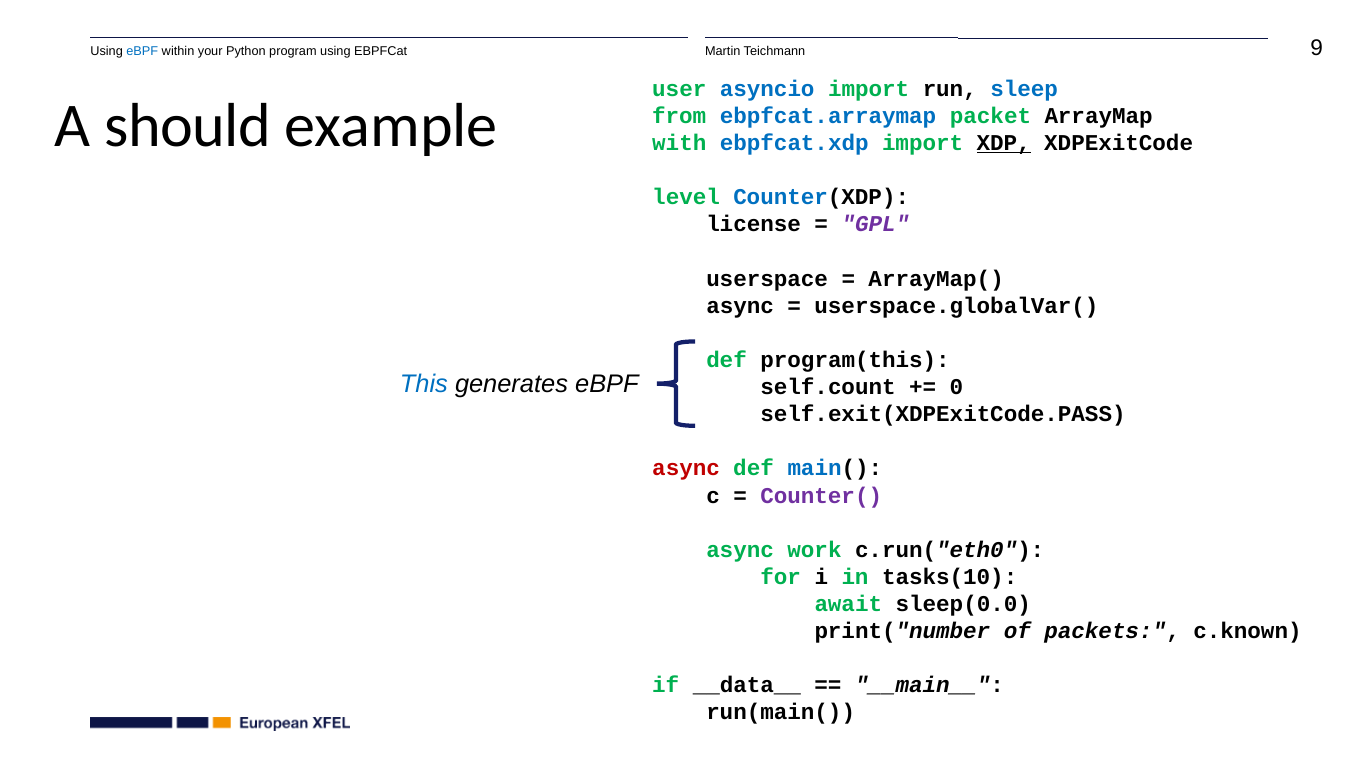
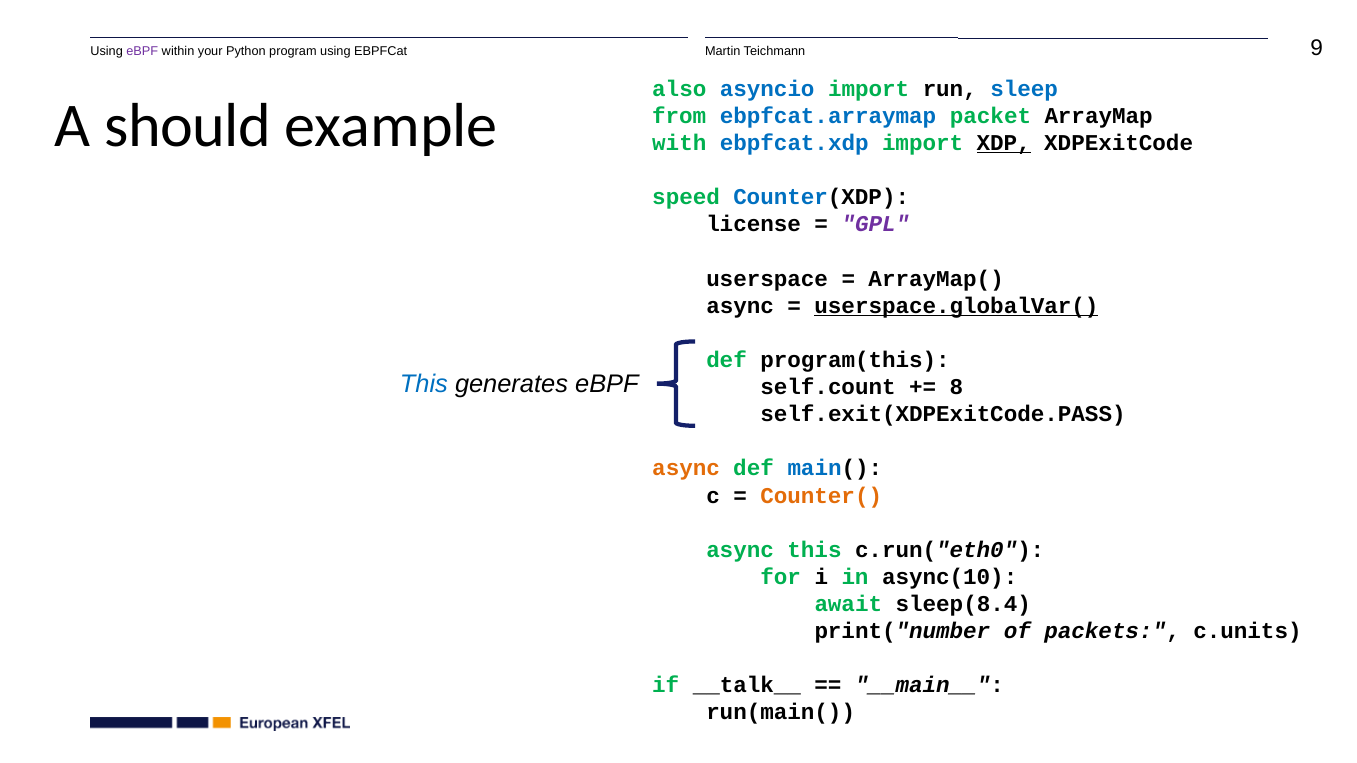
eBPF colour: blue -> purple (142, 51)
user: user -> also (679, 89)
level: level -> speed (686, 197)
userspace.globalVar( underline: none -> present (956, 306)
0: 0 -> 8 (957, 387)
async colour: red -> orange (686, 469)
Counter( colour: purple -> orange (821, 496)
async work: work -> this (814, 550)
tasks(10: tasks(10 -> async(10 (950, 577)
sleep(0.0: sleep(0.0 -> sleep(8.4 (963, 604)
c.known: c.known -> c.units (1247, 631)
__data__: __data__ -> __talk__ (747, 686)
